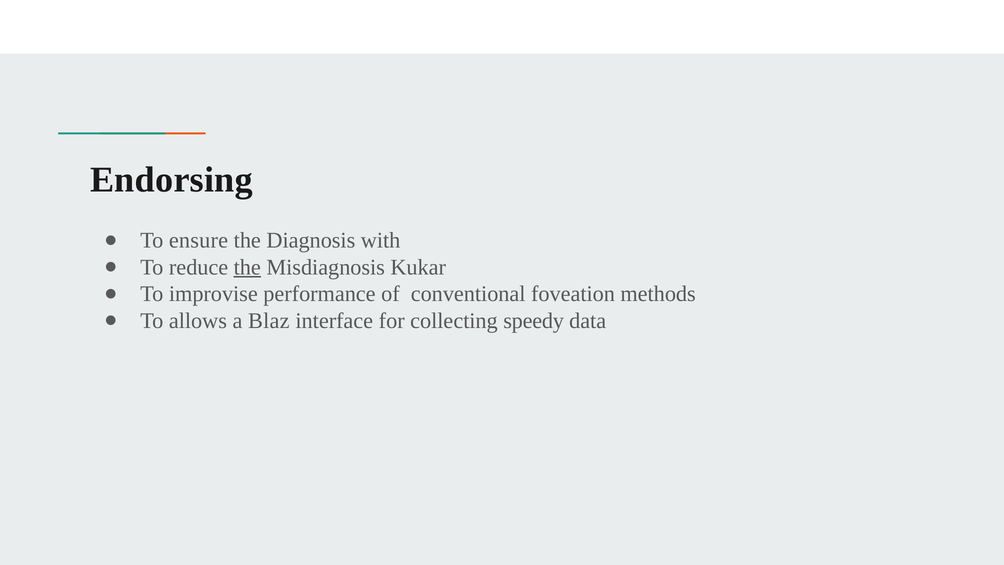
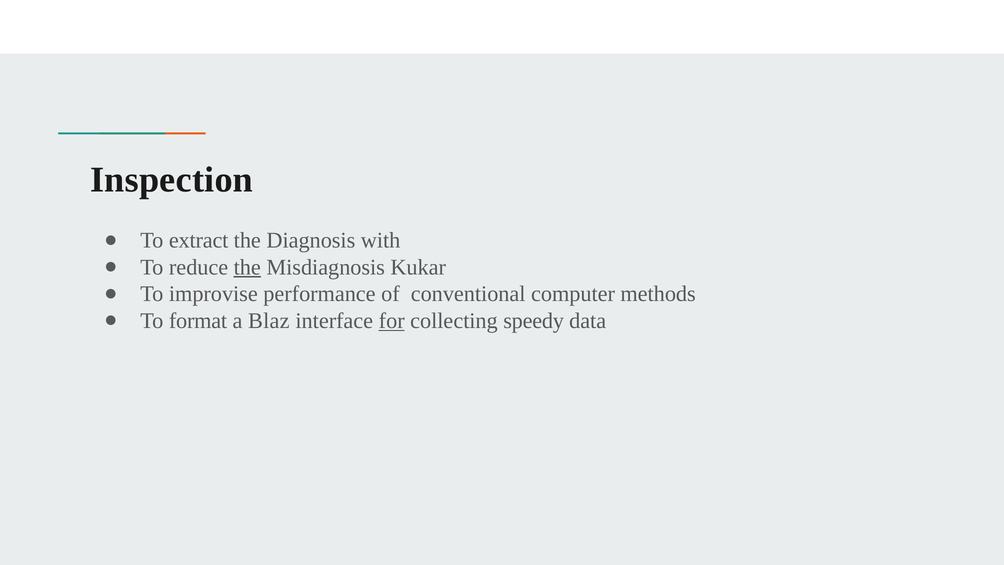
Endorsing: Endorsing -> Inspection (172, 180)
ensure: ensure -> extract (199, 240)
foveation: foveation -> computer (573, 294)
allows: allows -> format (198, 321)
for underline: none -> present (392, 321)
